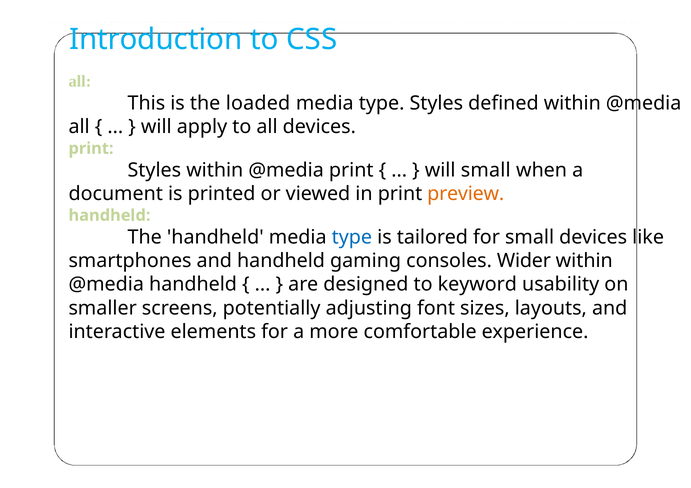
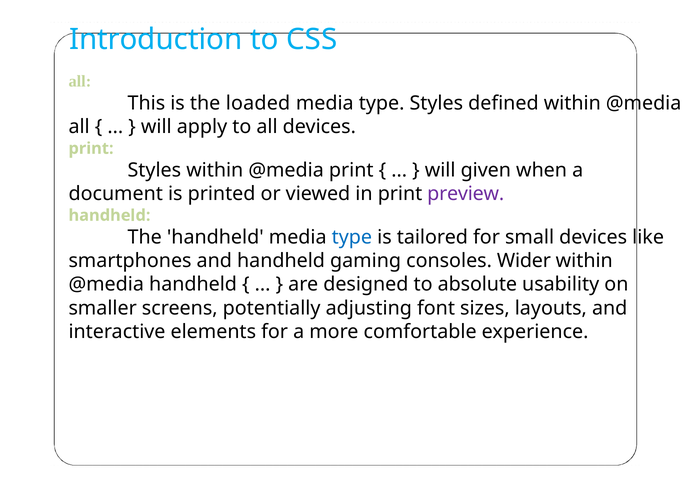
will small: small -> given (486, 170)
preview colour: orange -> purple (466, 194)
keyword: keyword -> absolute (477, 285)
